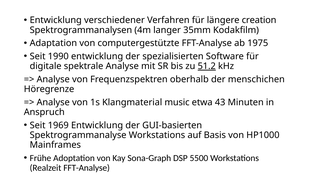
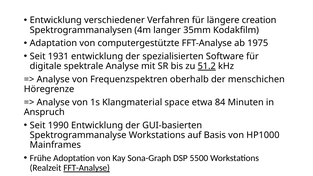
1990: 1990 -> 1931 (58, 56)
music: music -> space (177, 102)
43: 43 -> 84 (220, 102)
1969: 1969 -> 1990 (58, 125)
FFT-Analyse underline: none -> present (87, 168)
